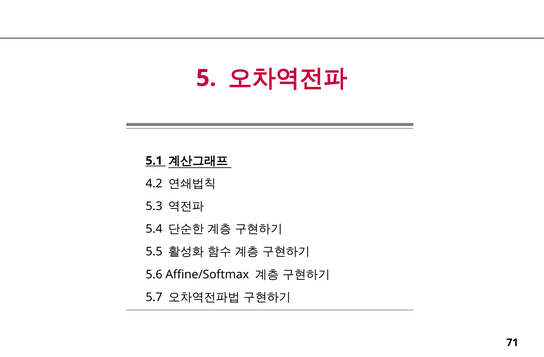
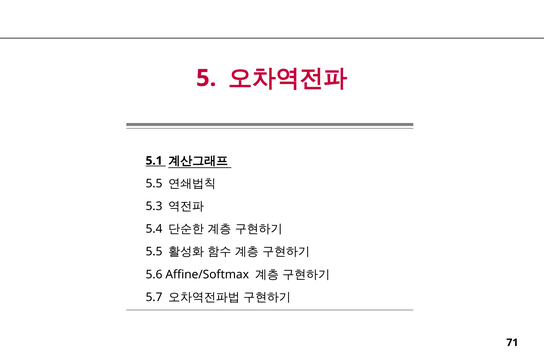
4.2: 4.2 -> 5.5 (154, 184)
